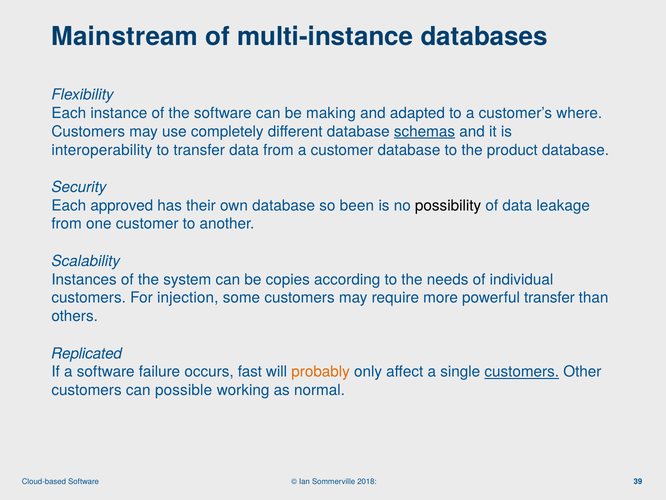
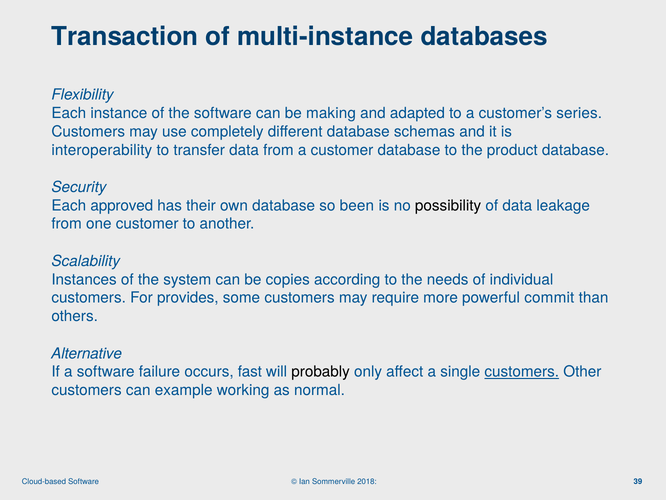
Mainstream: Mainstream -> Transaction (125, 37)
where: where -> series (579, 113)
schemas underline: present -> none (424, 131)
injection: injection -> provides (188, 298)
powerful transfer: transfer -> commit (549, 298)
Replicated: Replicated -> Alternative (87, 353)
probably colour: orange -> black (321, 372)
possible: possible -> example (184, 390)
